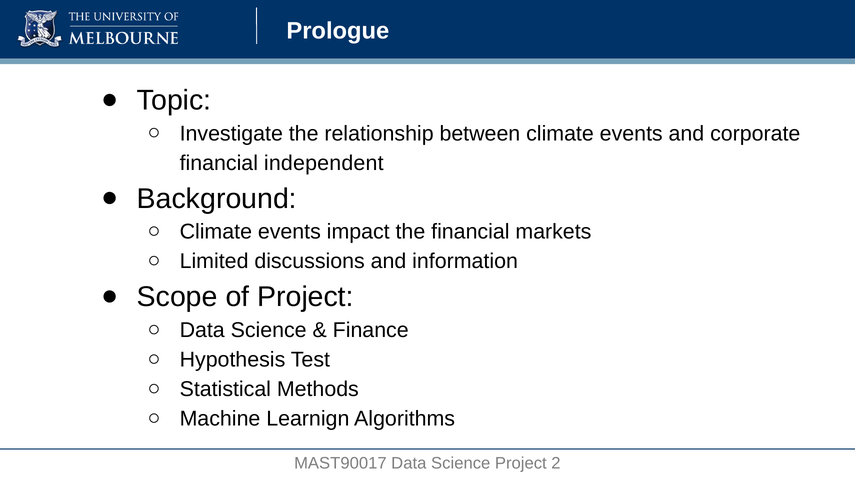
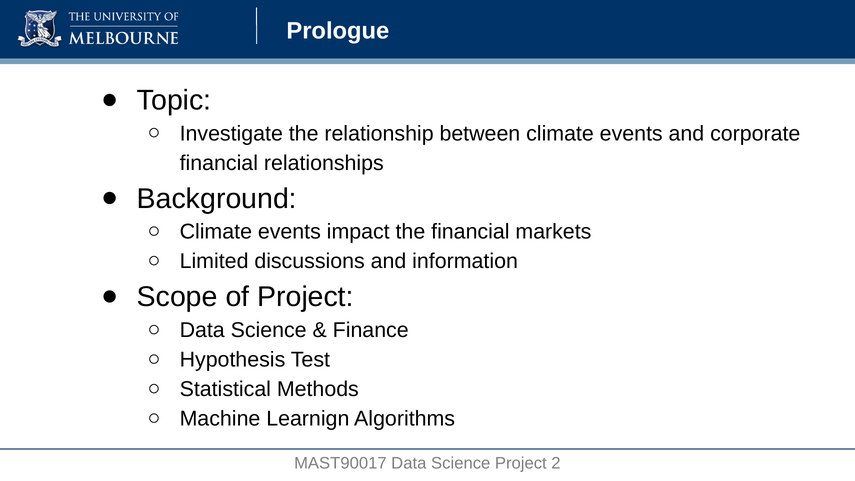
independent: independent -> relationships (324, 163)
